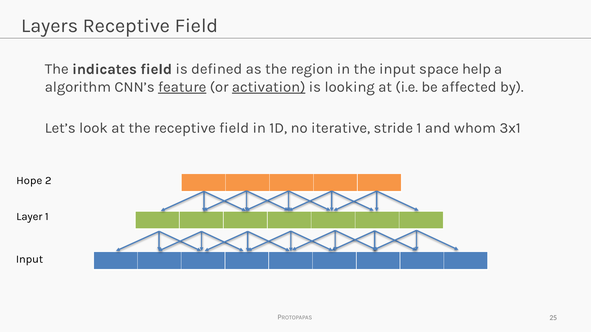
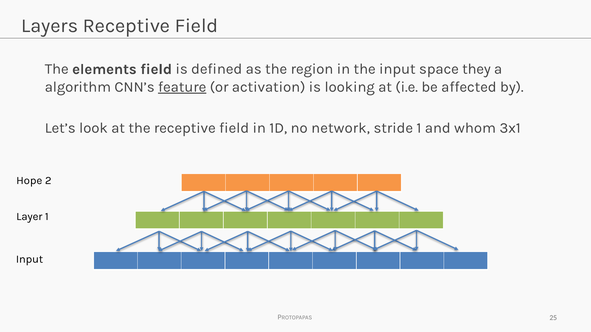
indicates: indicates -> elements (104, 69)
help: help -> they (476, 69)
activation underline: present -> none (269, 87)
iterative: iterative -> network (341, 128)
